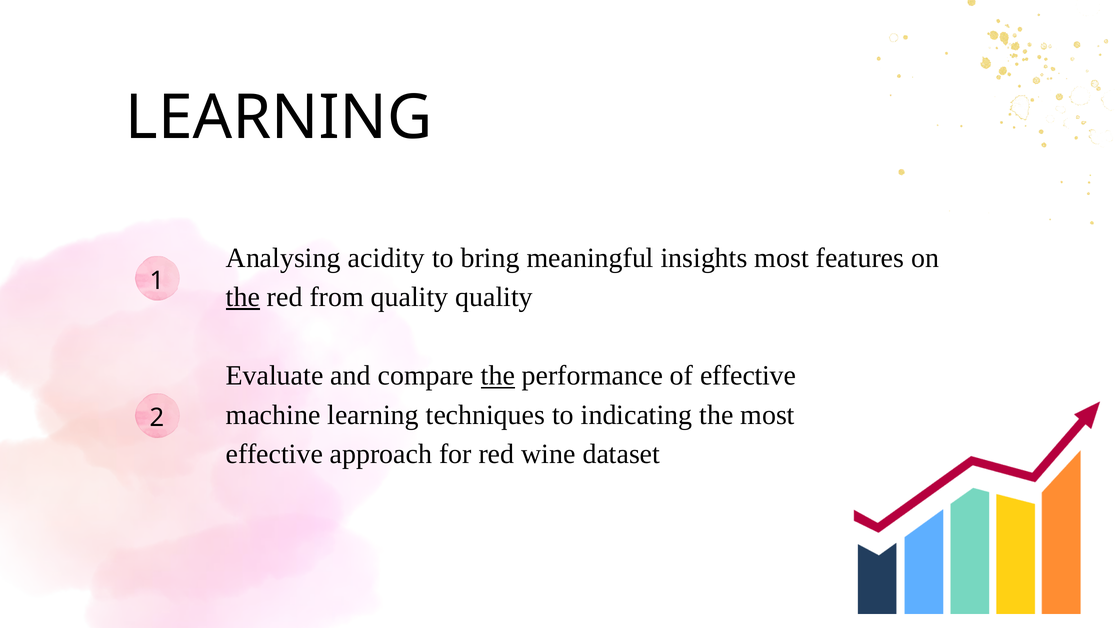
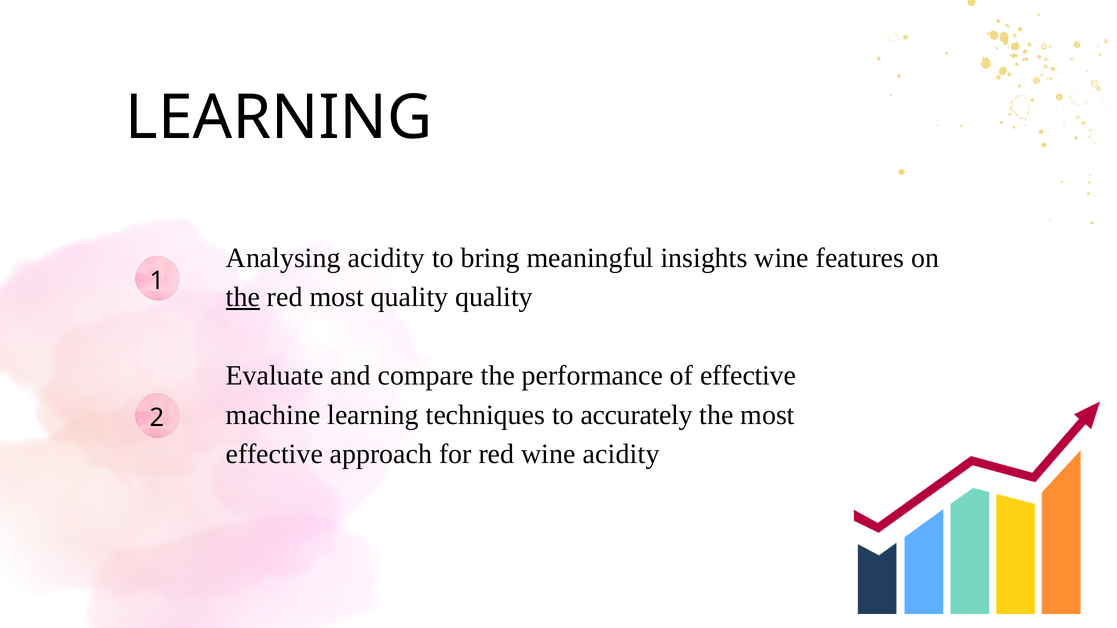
insights most: most -> wine (782, 258)
red from: from -> most (337, 297)
the underline: present -> none (498, 376)
indicating: indicating -> accurately (637, 415)
wine dataset: dataset -> acidity (621, 454)
